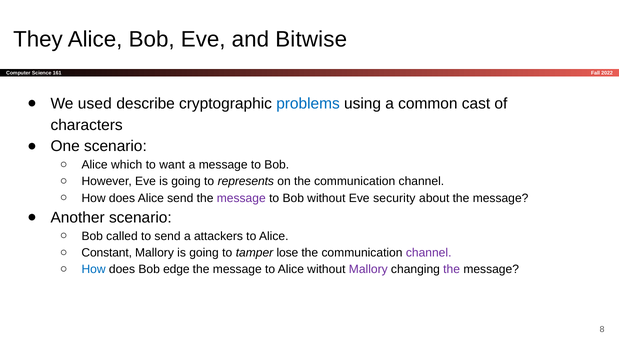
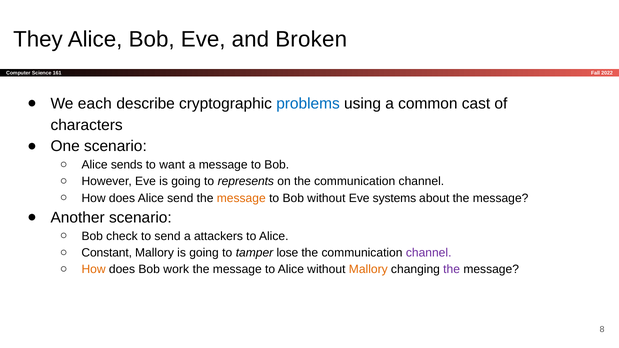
Bitwise: Bitwise -> Broken (311, 39)
used: used -> each (95, 104)
which: which -> sends (127, 165)
message colour: purple -> orange (241, 198)
security: security -> systems (394, 198)
called: called -> check (122, 236)
How colour: blue -> orange (94, 269)
edge: edge -> work (176, 269)
Mallory colour: purple -> orange (368, 269)
